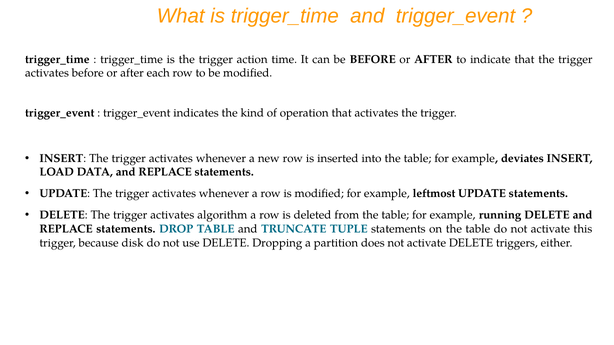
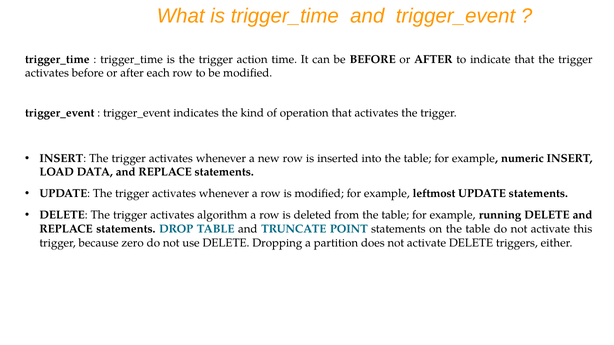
deviates: deviates -> numeric (522, 159)
TUPLE: TUPLE -> POINT (349, 229)
disk: disk -> zero (133, 243)
